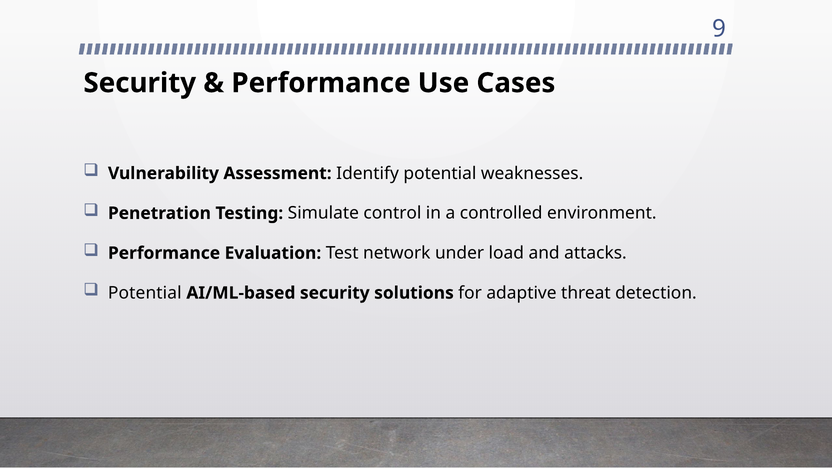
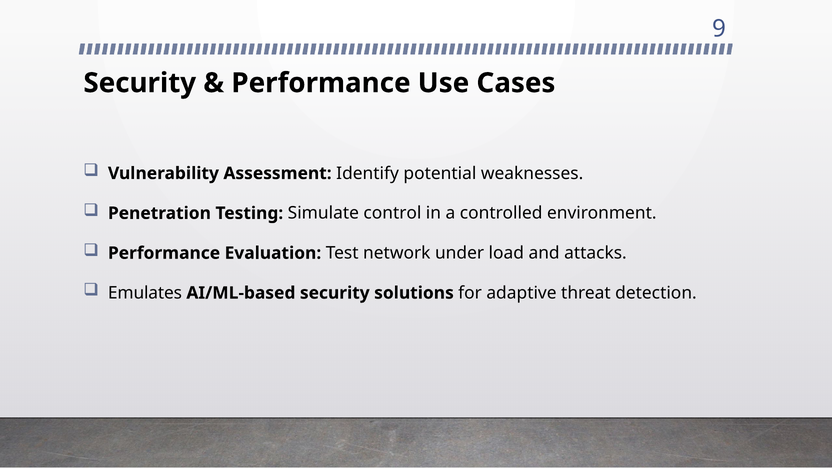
Potential: Potential -> Emulates (145, 293)
